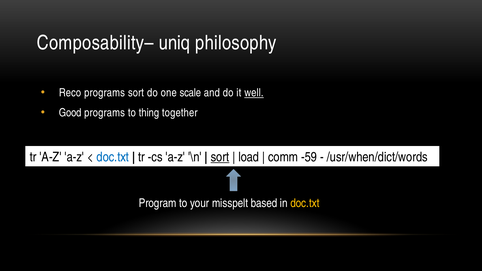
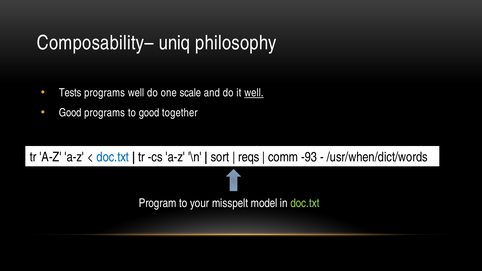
Reco: Reco -> Tests (70, 93)
programs sort: sort -> well (136, 93)
to thing: thing -> good (149, 113)
sort underline: present -> none (220, 157)
load: load -> reqs (249, 157)
-59: -59 -> -93 (309, 157)
based: based -> model (264, 203)
doc.txt colour: yellow -> light green (305, 203)
